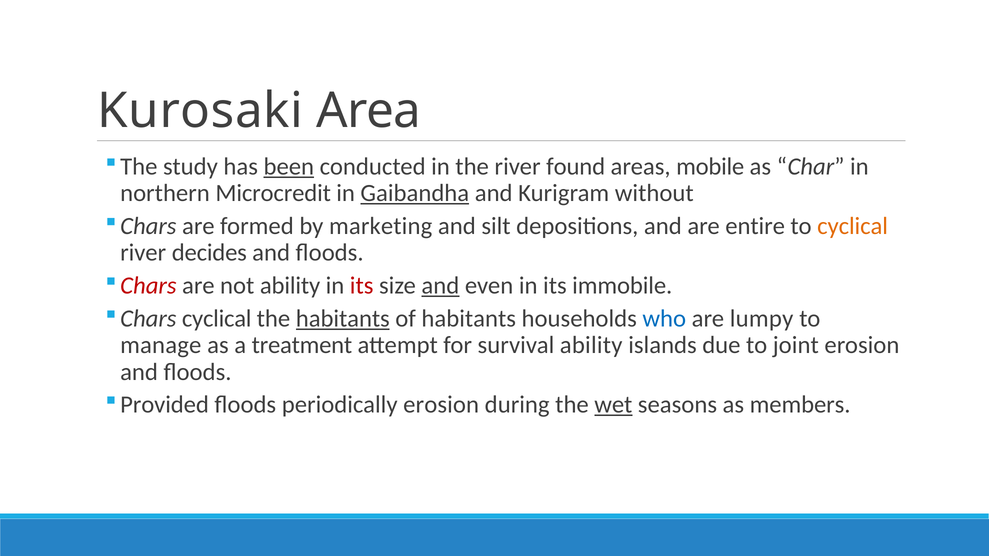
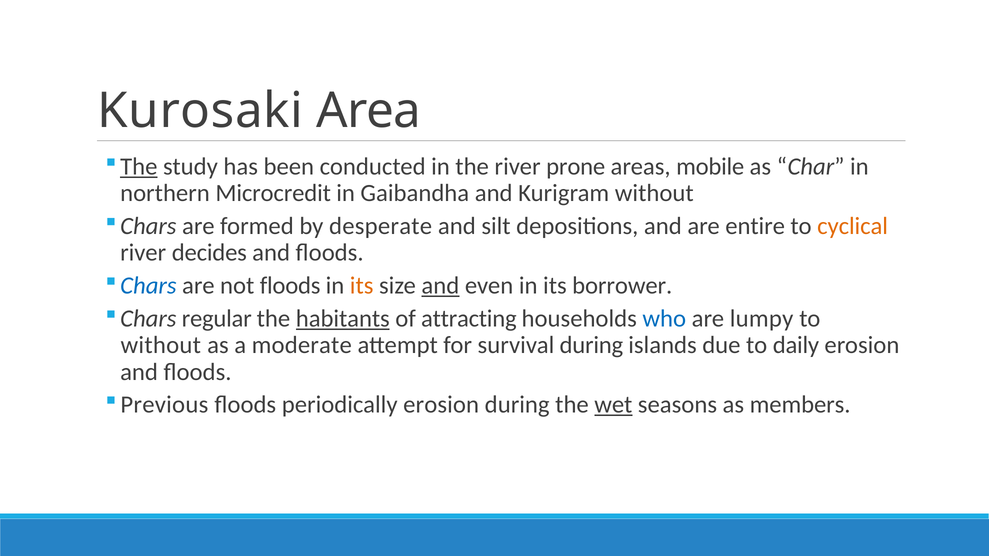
The underline: none -> present (139, 167)
been underline: present -> none (289, 167)
found: found -> prone (576, 167)
Gaibandha underline: present -> none (415, 193)
marketing: marketing -> desperate (381, 226)
Chars colour: red -> blue (148, 286)
not ability: ability -> floods (290, 286)
its colour: red -> orange (362, 286)
immobile: immobile -> borrower (622, 286)
Chars cyclical: cyclical -> regular (217, 319)
of habitants: habitants -> attracting (469, 319)
manage: manage -> without (161, 345)
treatment: treatment -> moderate (302, 345)
survival ability: ability -> during (591, 345)
joint: joint -> daily (796, 345)
Provided: Provided -> Previous (164, 405)
